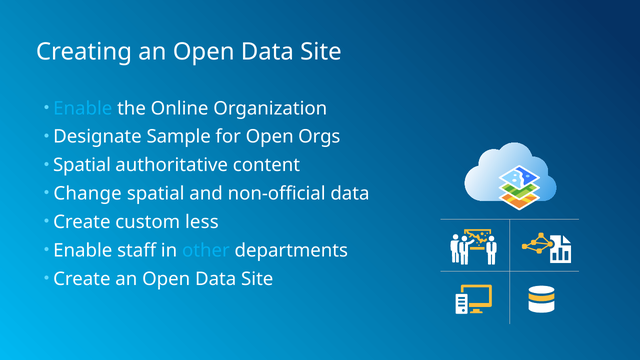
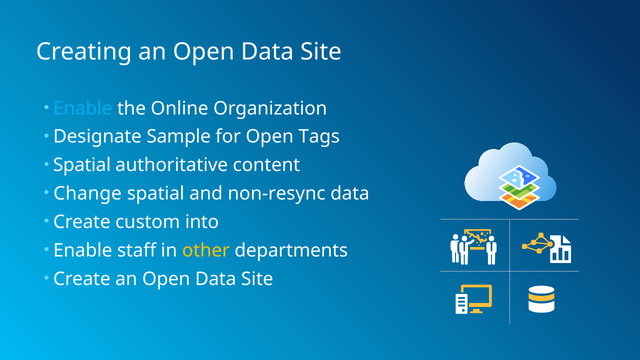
Orgs: Orgs -> Tags (319, 137)
non-official: non-official -> non-resync (277, 194)
less: less -> into (202, 222)
other colour: light blue -> yellow (206, 250)
